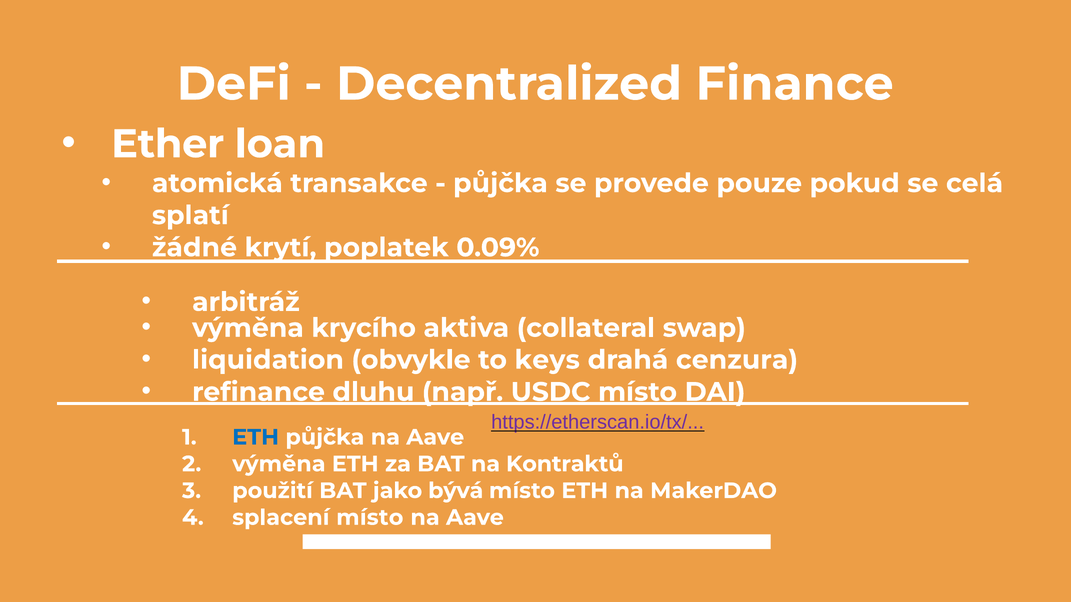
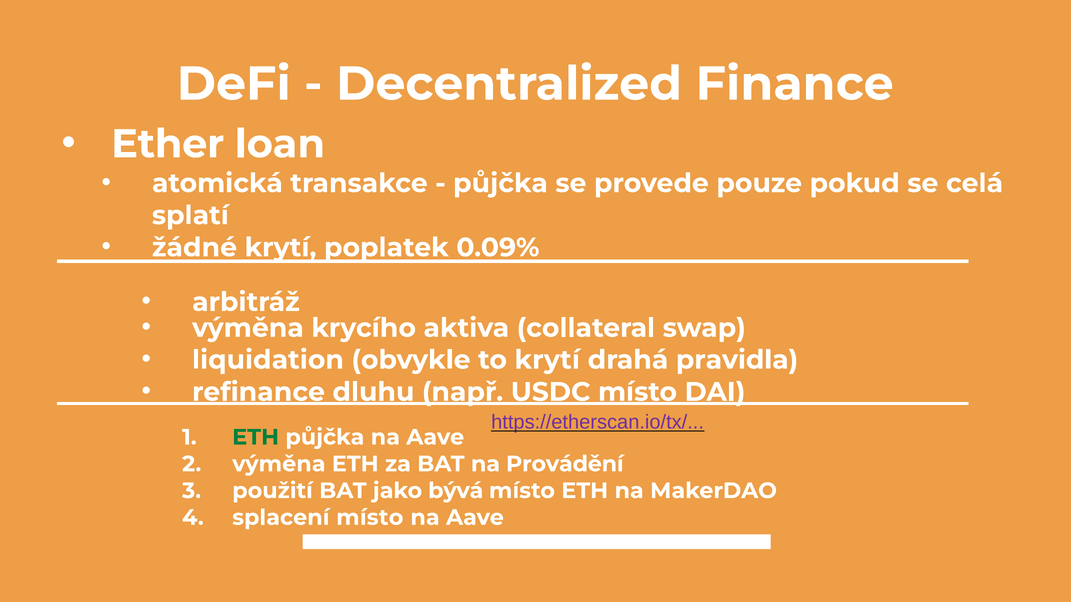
to keys: keys -> krytí (547, 360)
cenzura: cenzura -> pravidla (737, 360)
ETH colour: blue -> green (256, 437)
Kontraktů: Kontraktů -> Provádění (565, 464)
